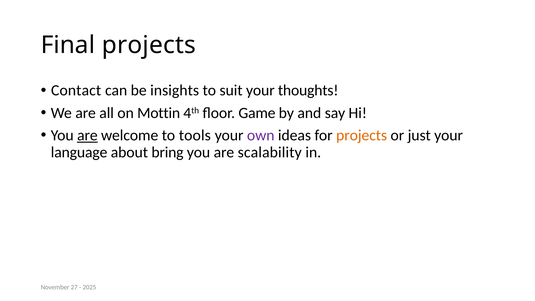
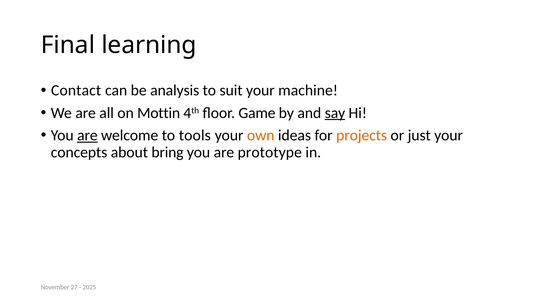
Final projects: projects -> learning (149, 45)
insights: insights -> analysis (175, 90)
thoughts: thoughts -> machine (308, 90)
say underline: none -> present (335, 113)
own colour: purple -> orange (261, 135)
language: language -> concepts (79, 152)
scalability: scalability -> prototype (270, 152)
